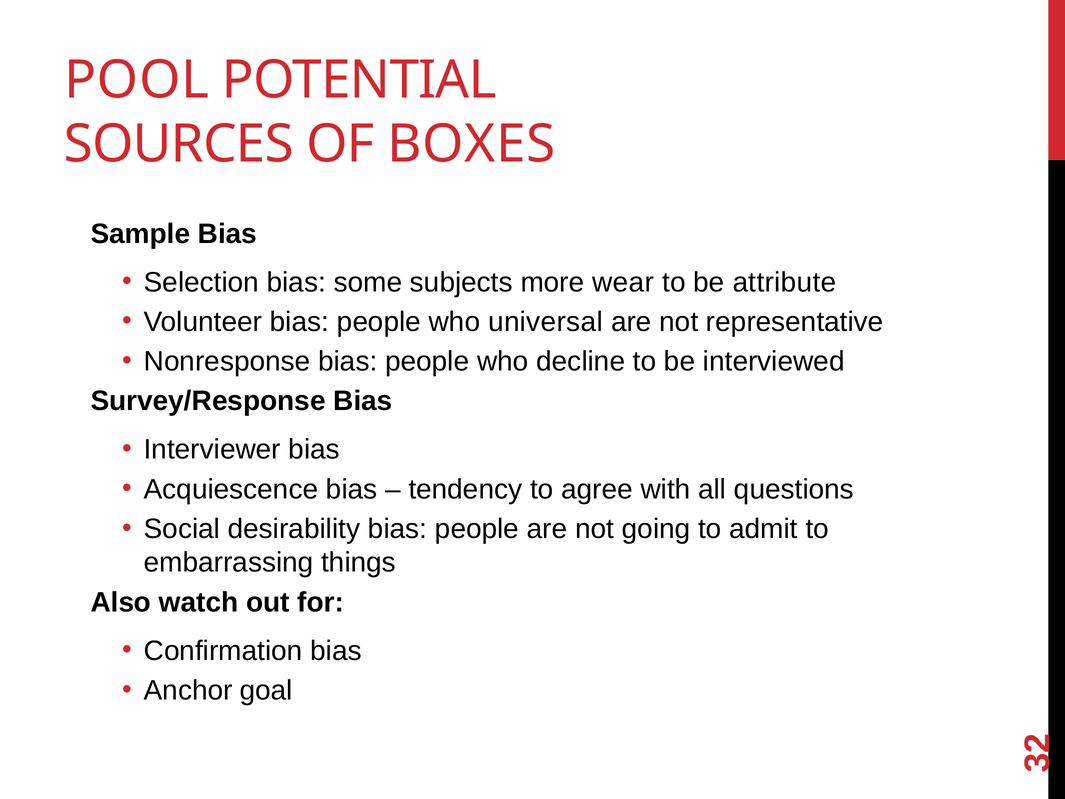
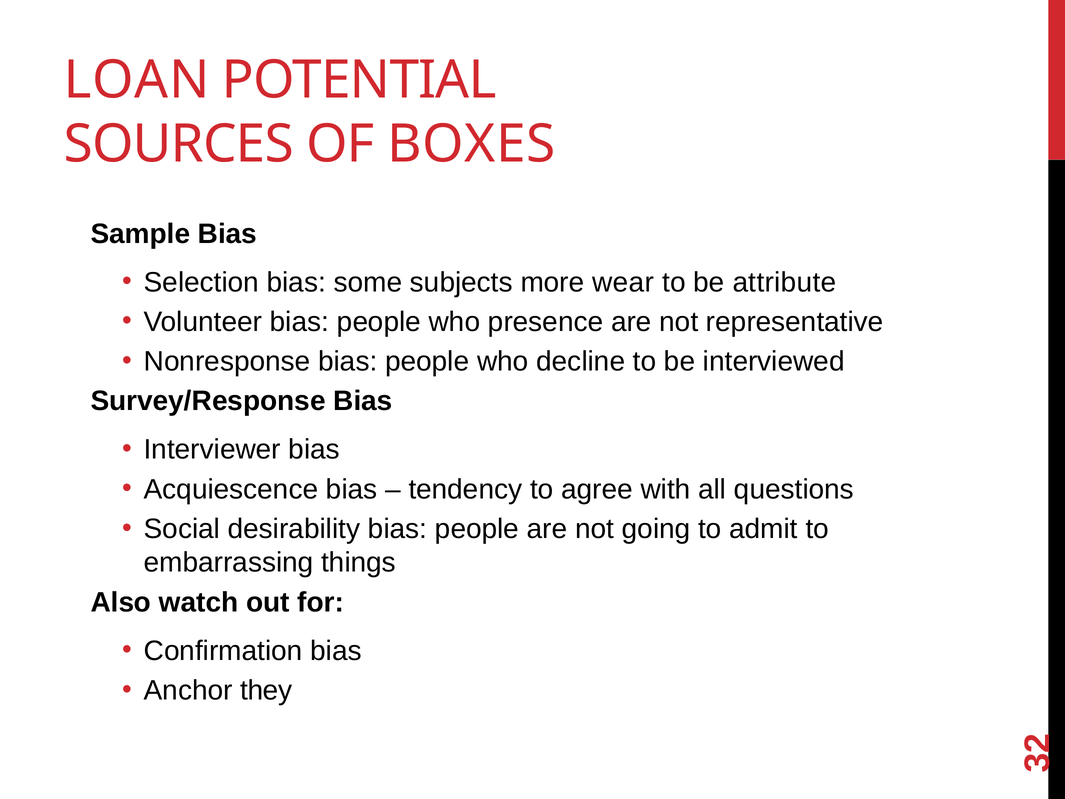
POOL: POOL -> LOAN (137, 80)
universal: universal -> presence (546, 322)
goal: goal -> they (266, 690)
